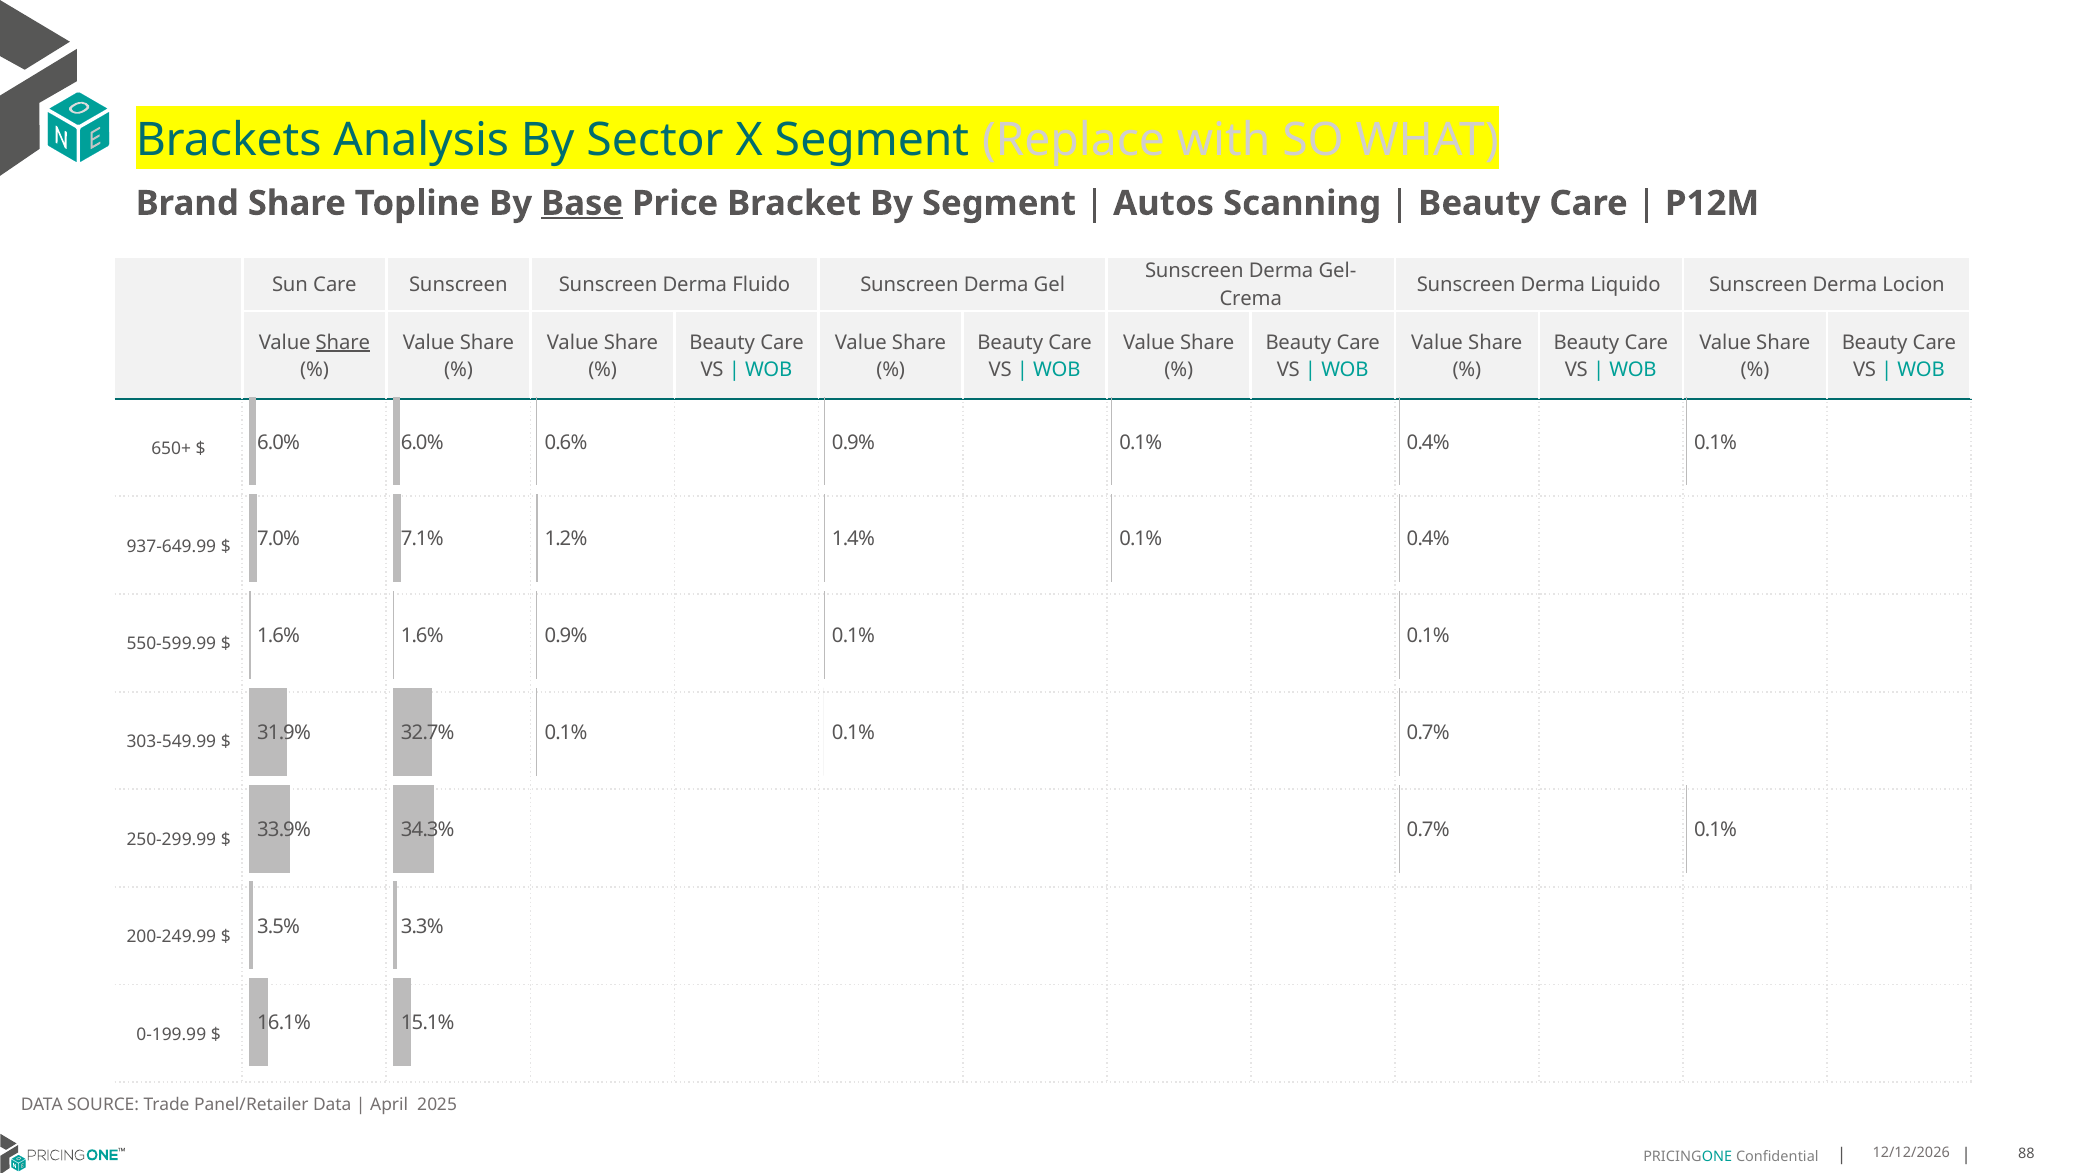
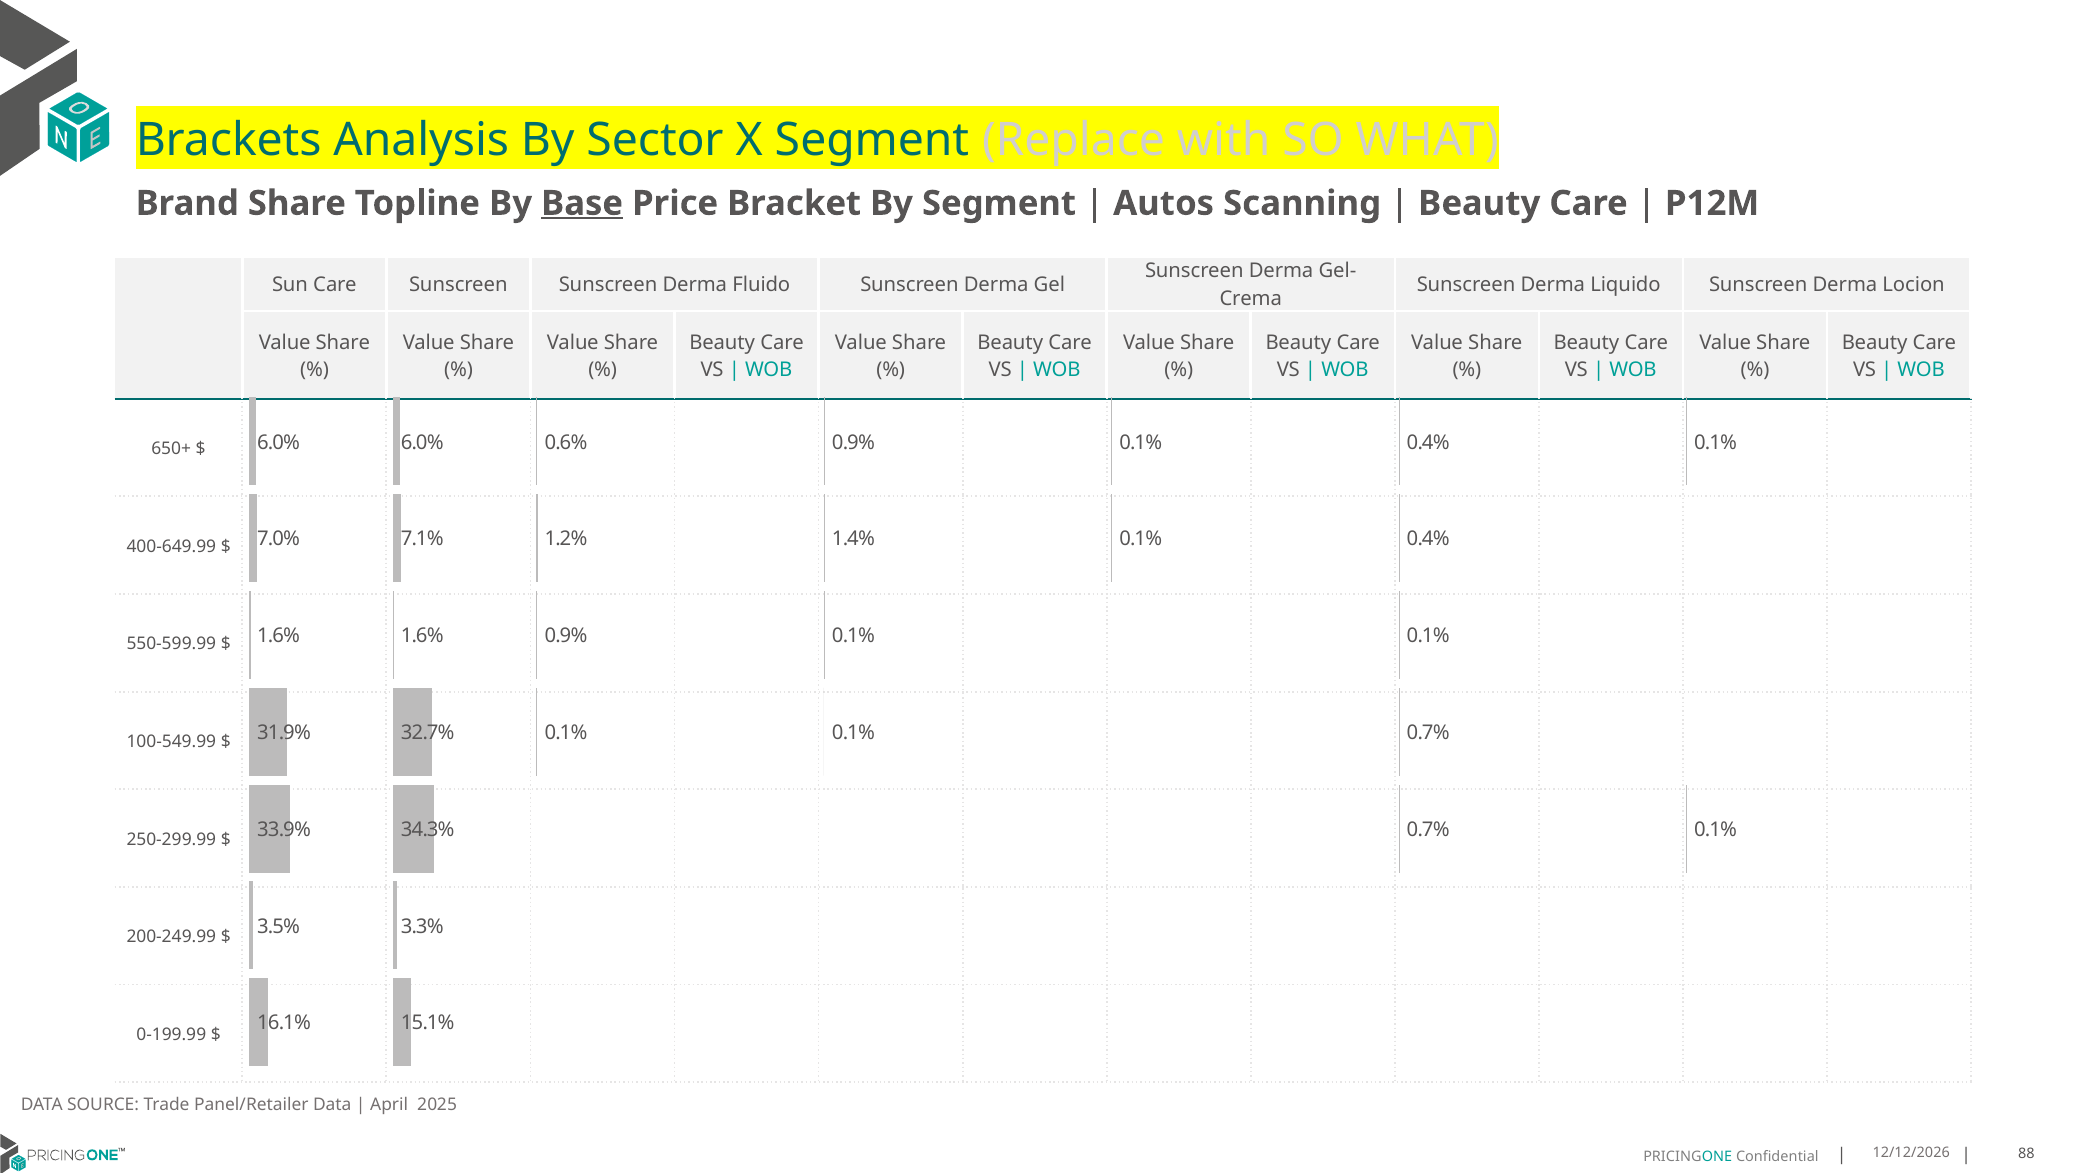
Share underline: present -> none (343, 343)
937-649.99: 937-649.99 -> 400-649.99 (171, 547)
303-549.99: 303-549.99 -> 100-549.99 (171, 742)
